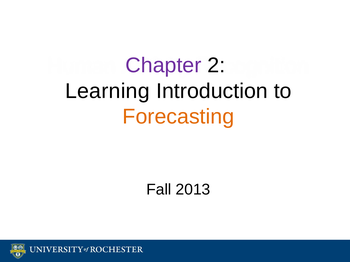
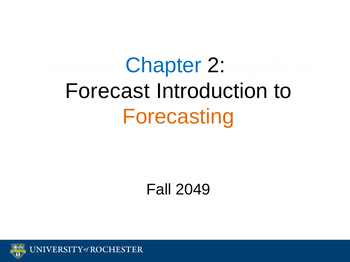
Chapter colour: purple -> blue (163, 66)
Learning: Learning -> Forecast (107, 91)
2013: 2013 -> 2049 (193, 190)
